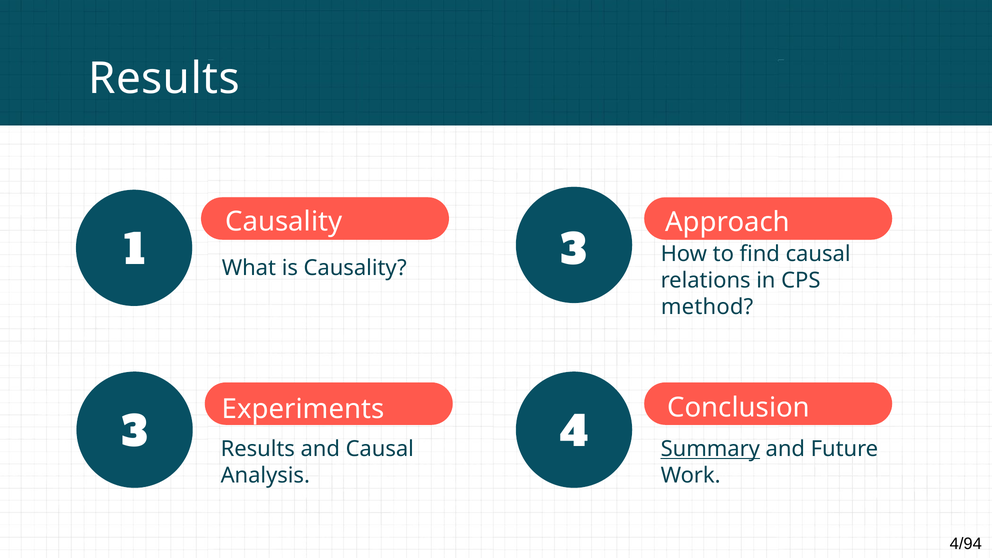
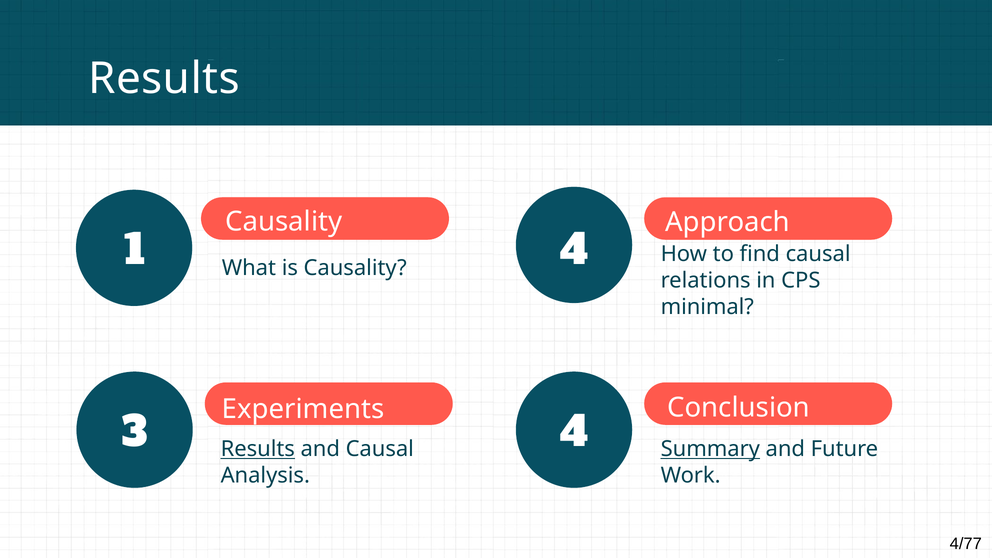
Causality 3: 3 -> 4 (574, 251)
method: method -> minimal (707, 307)
Results underline: none -> present (258, 449)
4/94: 4/94 -> 4/77 (966, 544)
